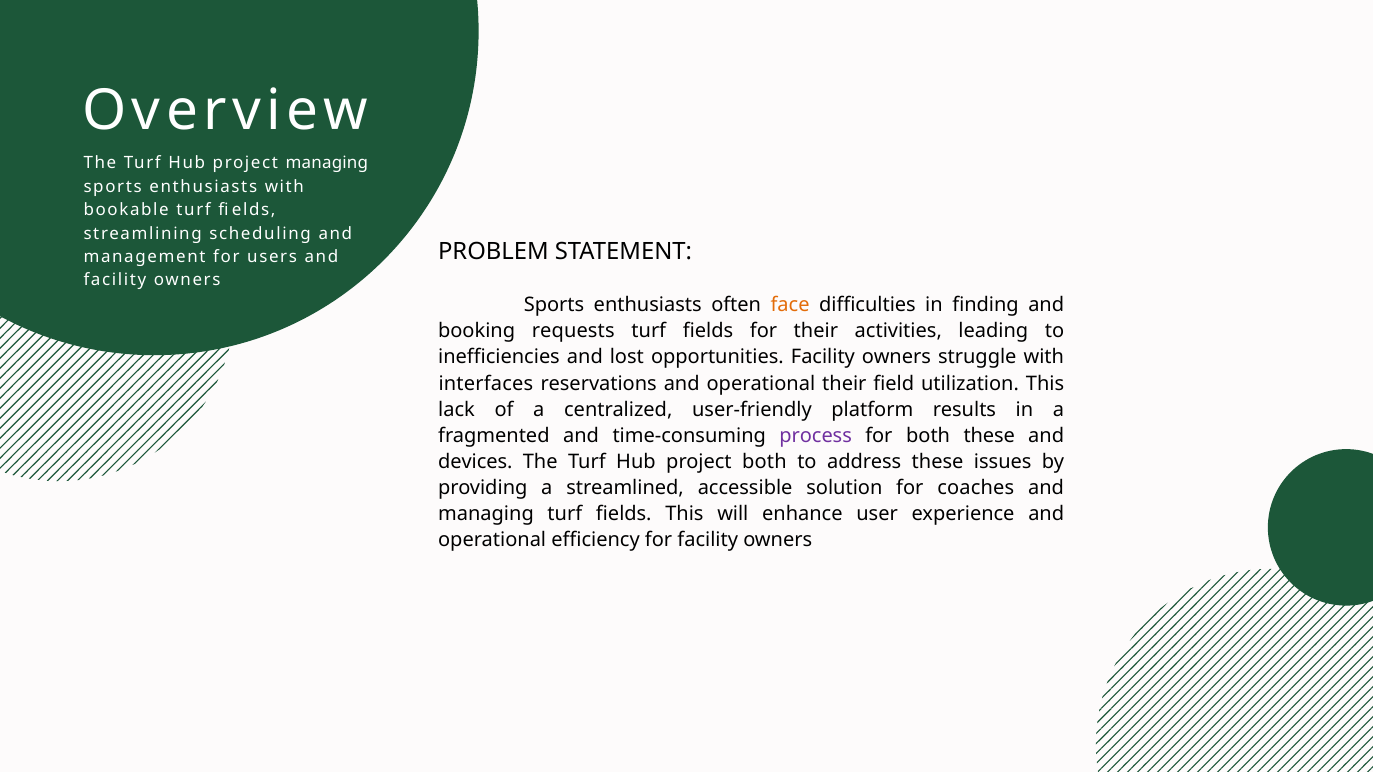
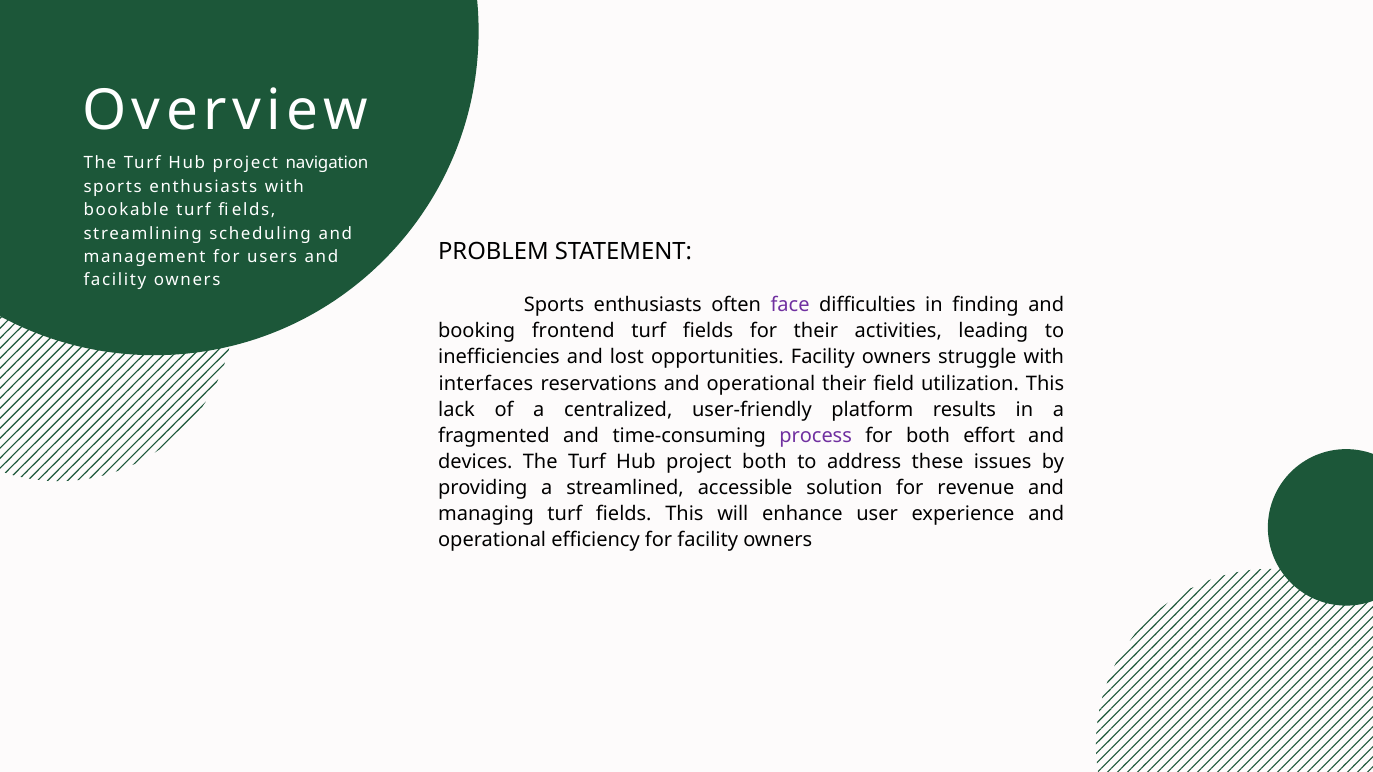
project managing: managing -> navigation (327, 163)
face colour: orange -> purple (790, 305)
requests: requests -> frontend (573, 332)
both these: these -> effort (989, 436)
coaches: coaches -> revenue (976, 488)
